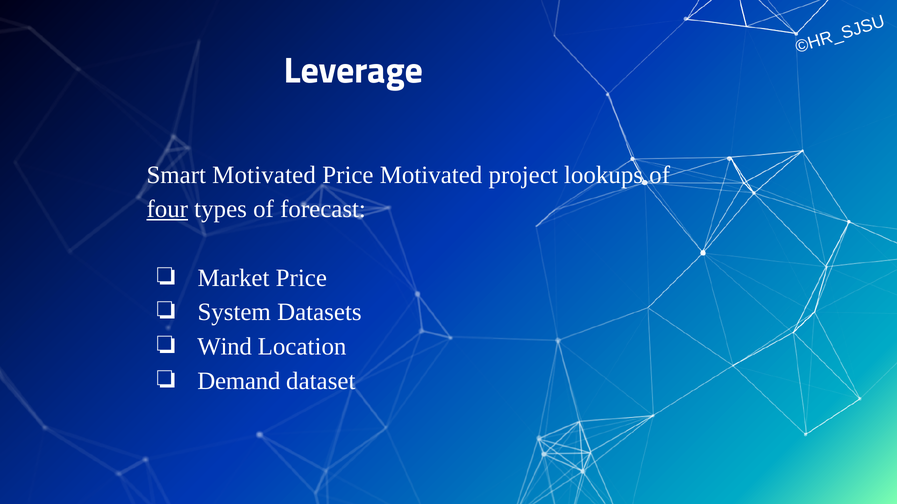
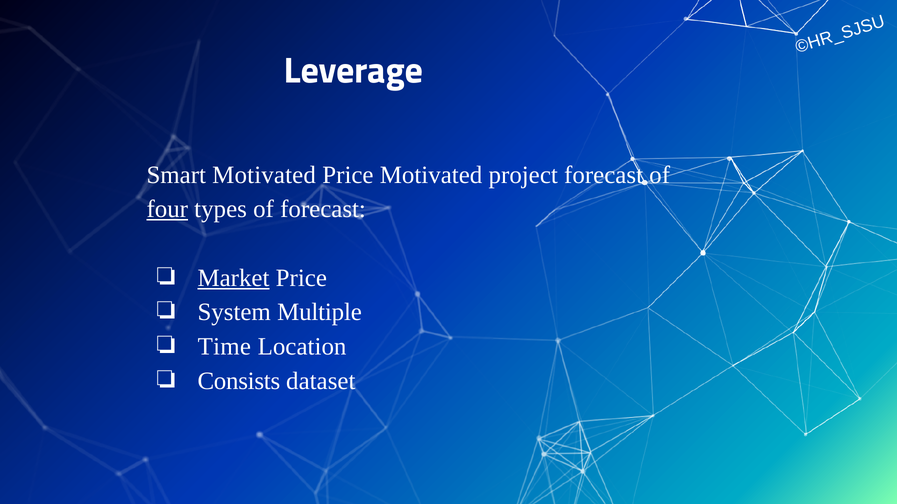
project lookups: lookups -> forecast (604, 175)
Market underline: none -> present (233, 278)
Datasets: Datasets -> Multiple (319, 313)
Wind: Wind -> Time (224, 347)
Demand: Demand -> Consists (239, 381)
